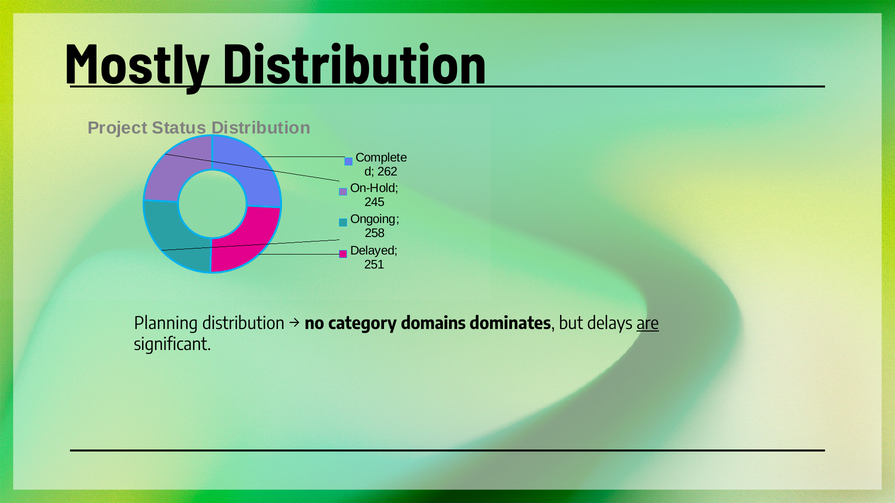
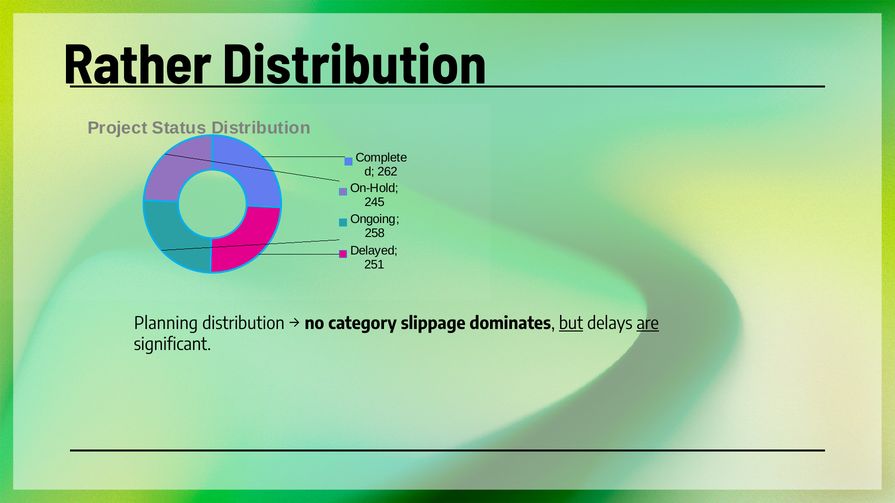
Mostly: Mostly -> Rather (138, 65)
domains: domains -> slippage (433, 324)
but underline: none -> present (571, 324)
